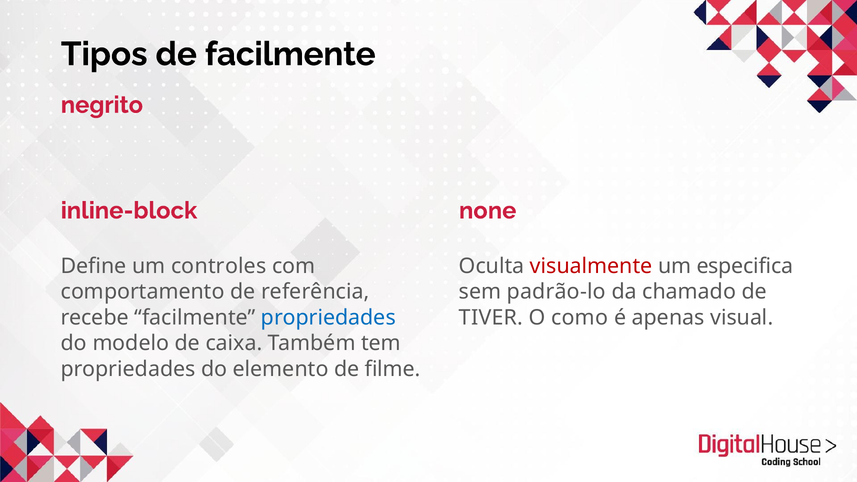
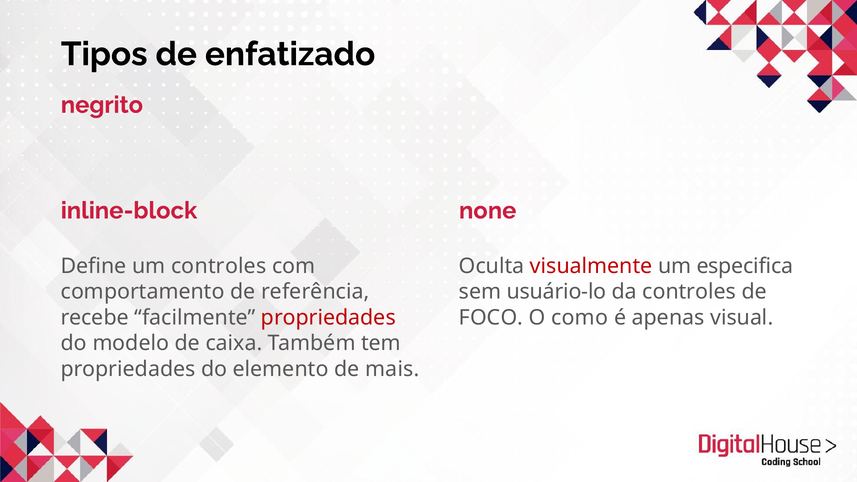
de facilmente: facilmente -> enfatizado (290, 54)
padrão-lo: padrão-lo -> usuário-lo (557, 292)
da chamado: chamado -> controles (689, 292)
propriedades colour: blue -> red (328, 318)
TIVER: TIVER -> FOCO (491, 318)
filme: filme -> mais (392, 369)
